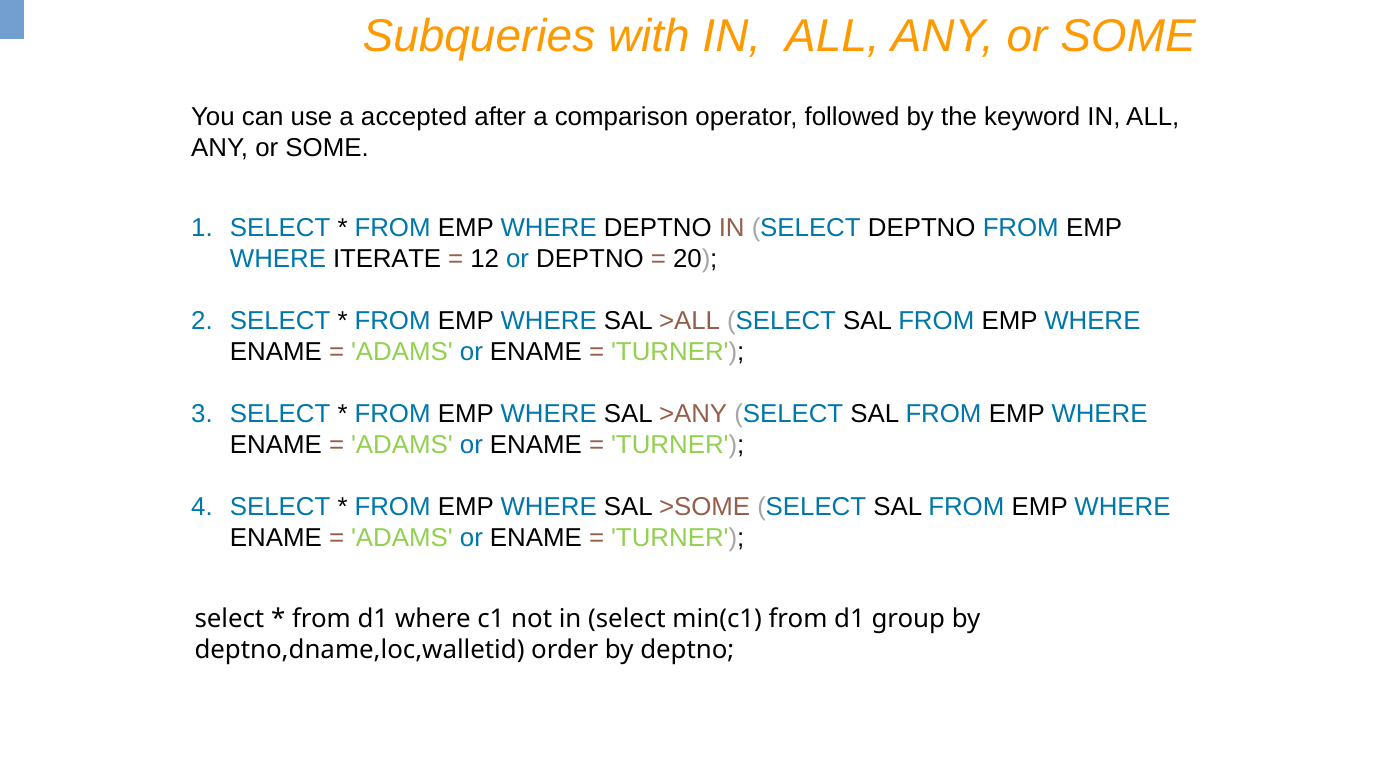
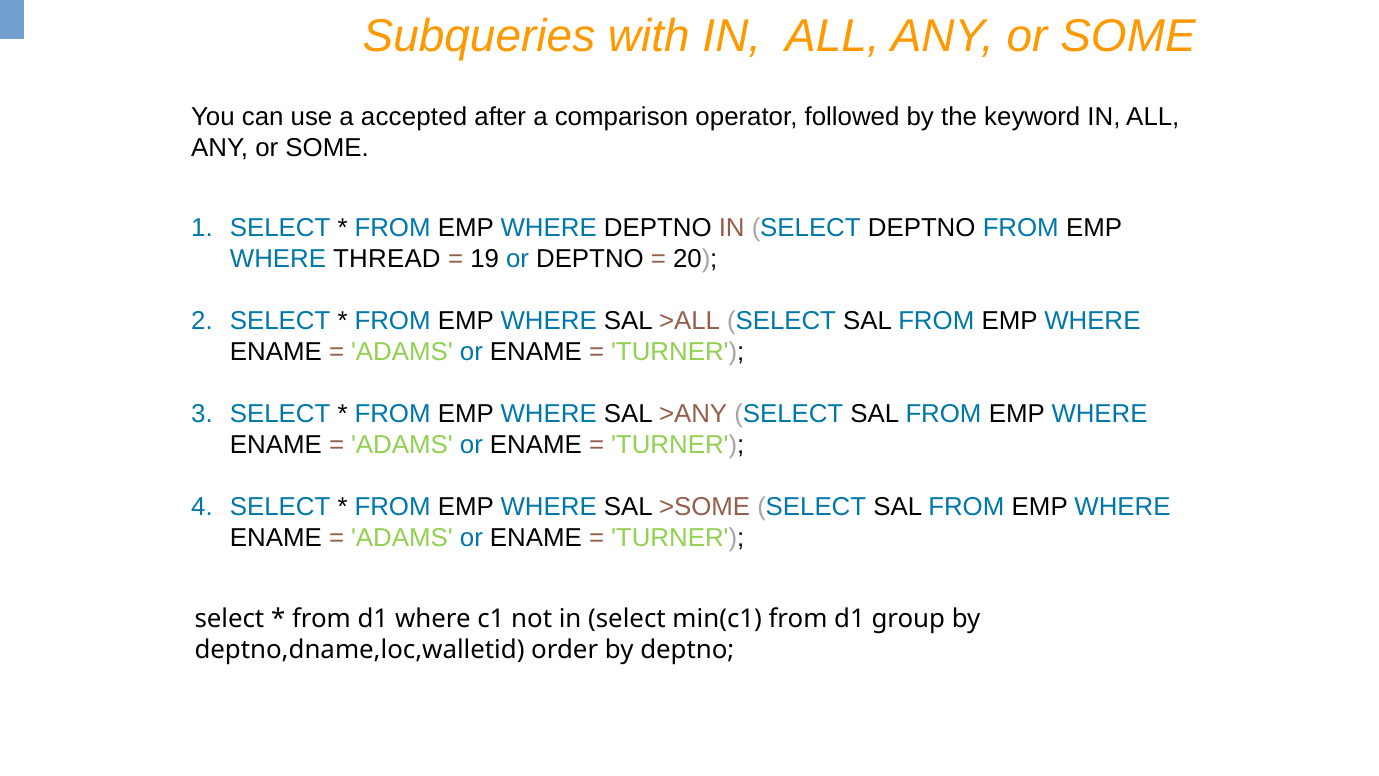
ITERATE: ITERATE -> THREAD (387, 259)
12: 12 -> 19 (485, 259)
